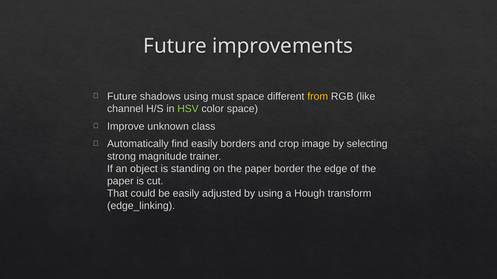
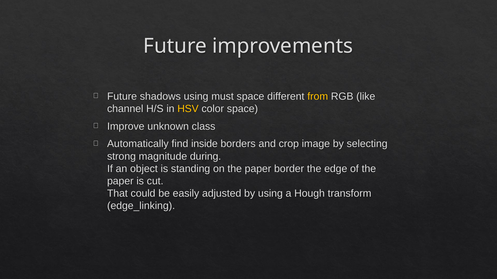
HSV colour: light green -> yellow (188, 109)
find easily: easily -> inside (204, 144)
trainer: trainer -> during (206, 157)
